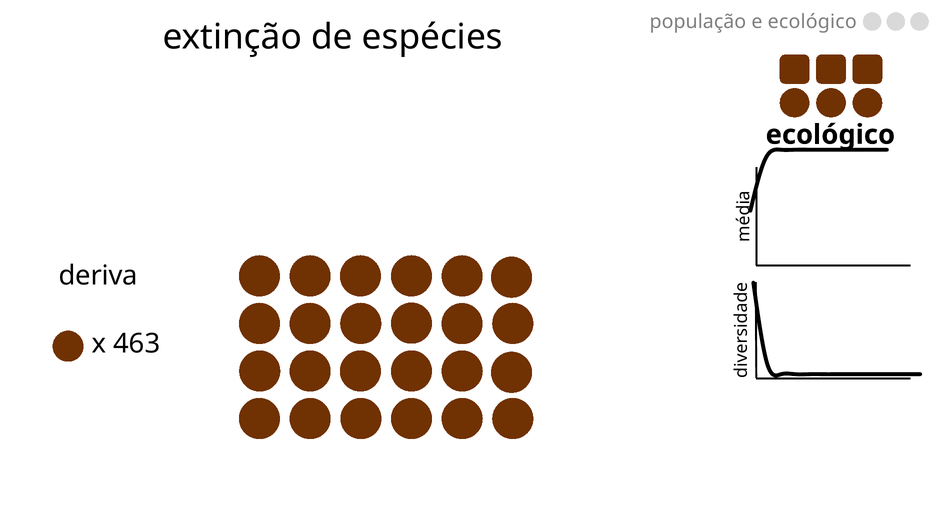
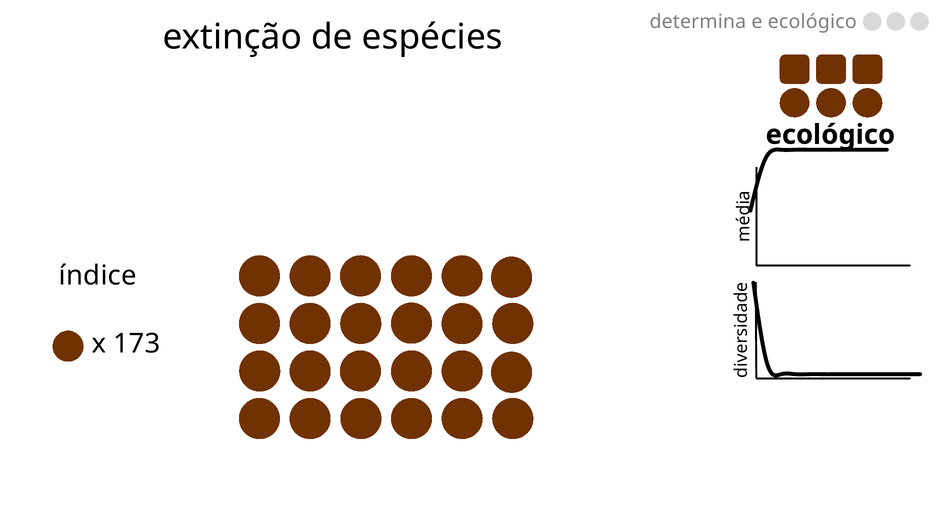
população: população -> determina (698, 22)
deriva: deriva -> índice (98, 275)
463: 463 -> 173 (137, 344)
